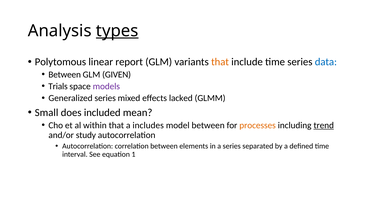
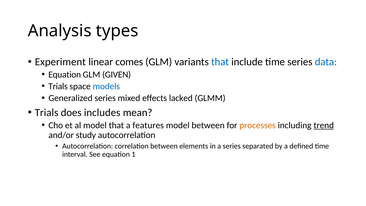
types underline: present -> none (117, 31)
Polytomous: Polytomous -> Experiment (60, 62)
report: report -> comes (129, 62)
that colour: orange -> blue (220, 62)
Between: Between -> Equation (65, 74)
models colour: purple -> blue (106, 86)
Small: Small -> Trials (47, 113)
included: included -> includes (102, 113)
al within: within -> model (95, 125)
includes: includes -> features (148, 125)
